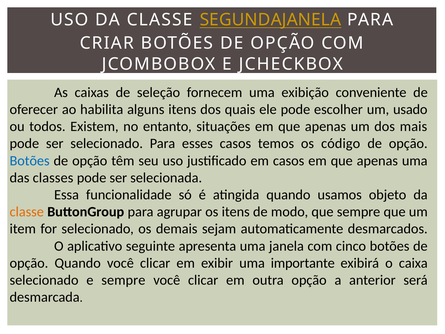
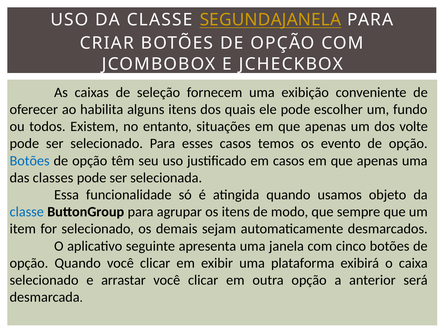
usado: usado -> fundo (410, 109)
mais: mais -> volte (414, 126)
código: código -> evento (341, 144)
classe colour: orange -> blue (27, 212)
importante: importante -> plataforma (303, 263)
e sempre: sempre -> arrastar (123, 280)
